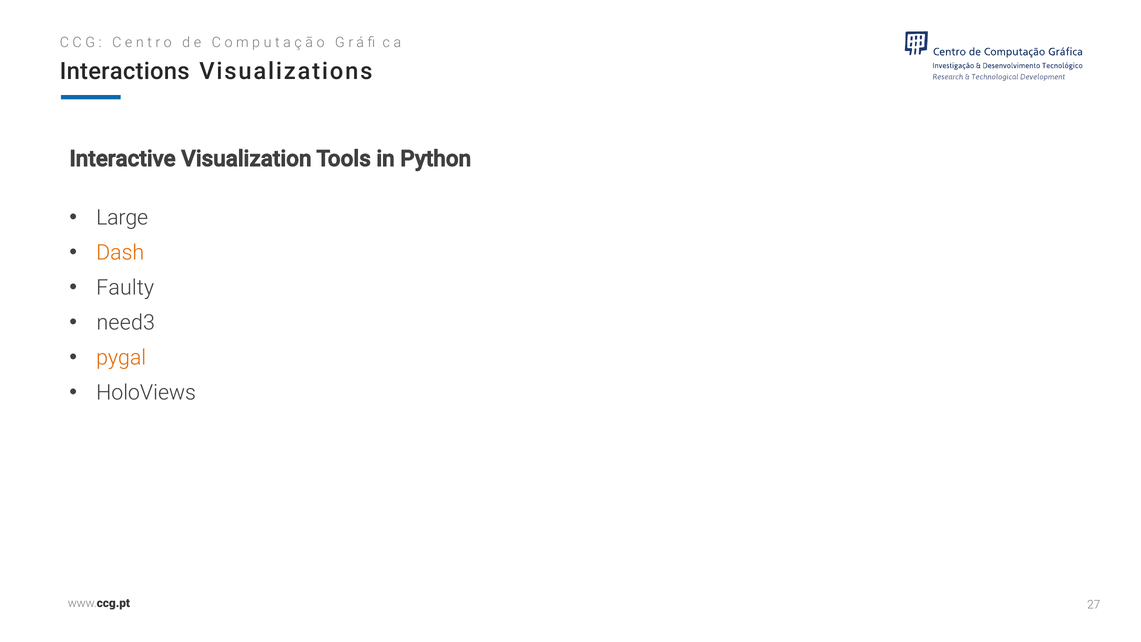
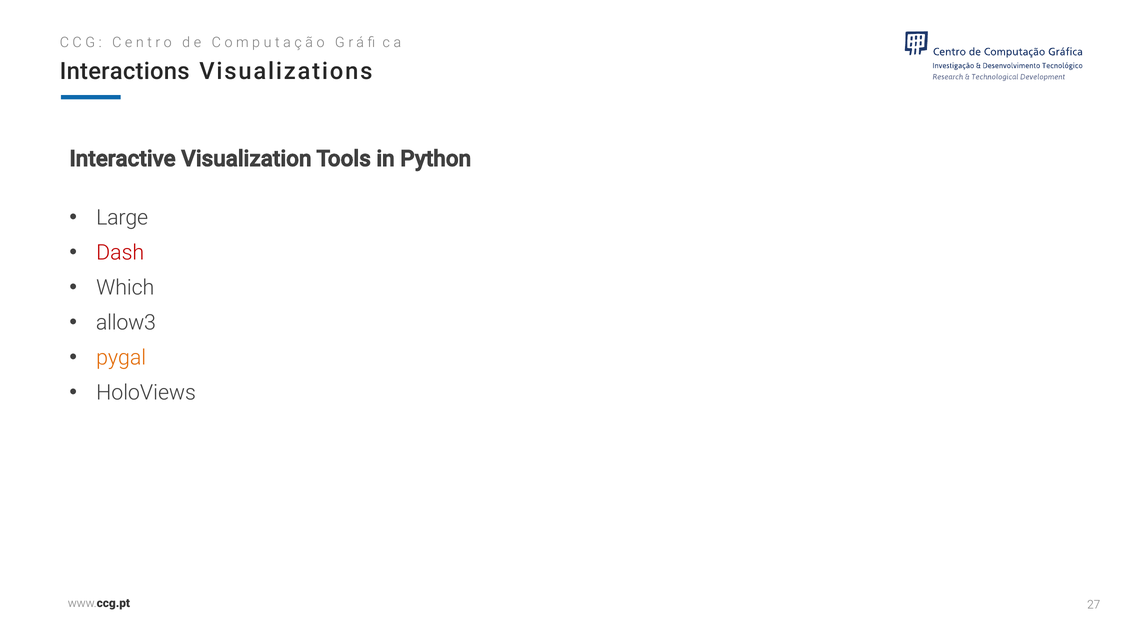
Dash colour: orange -> red (120, 253)
Faulty: Faulty -> Which (125, 288)
need3: need3 -> allow3 (126, 323)
